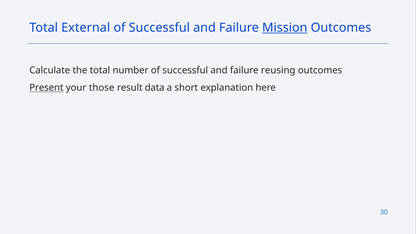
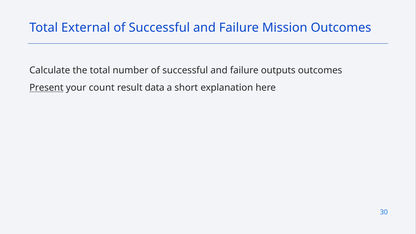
Mission underline: present -> none (285, 28)
reusing: reusing -> outputs (278, 70)
those: those -> count (102, 88)
